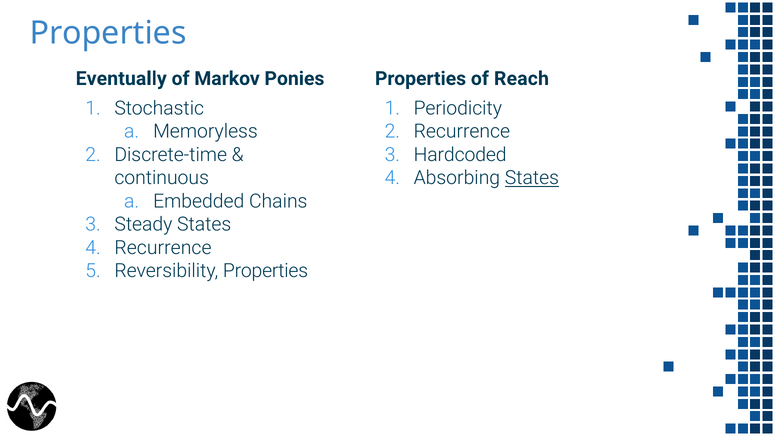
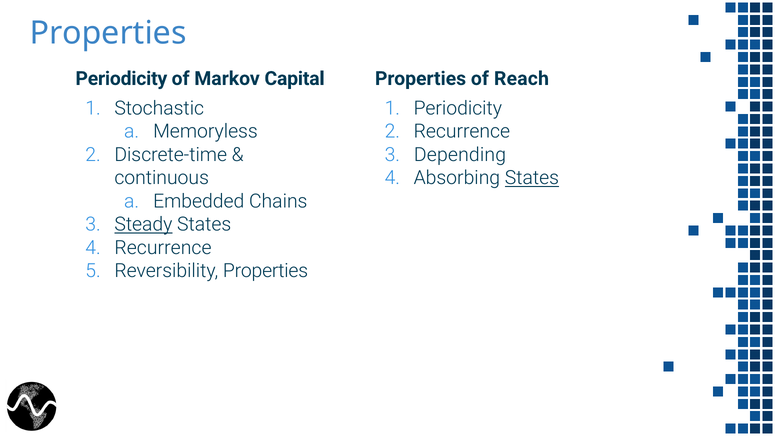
Eventually: Eventually -> Periodicity (121, 79)
Ponies: Ponies -> Capital (295, 79)
Hardcoded: Hardcoded -> Depending (460, 155)
Steady underline: none -> present (143, 225)
